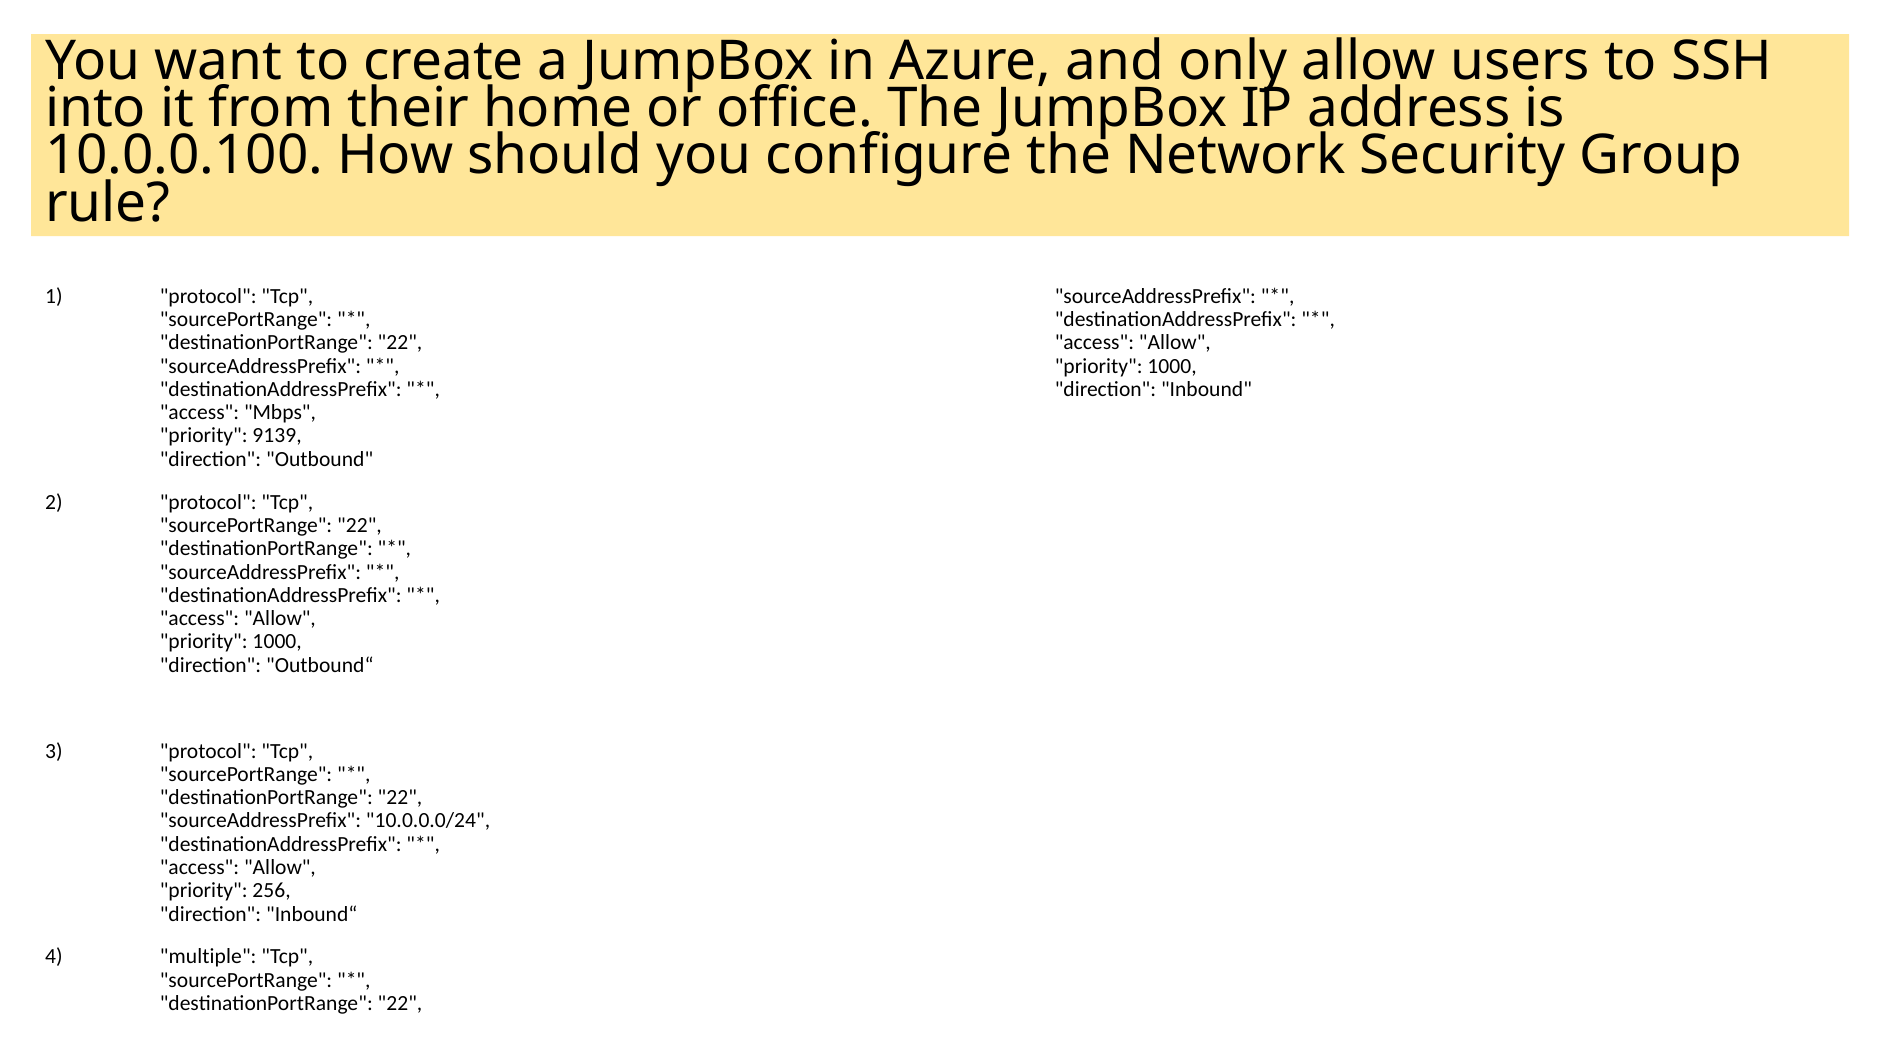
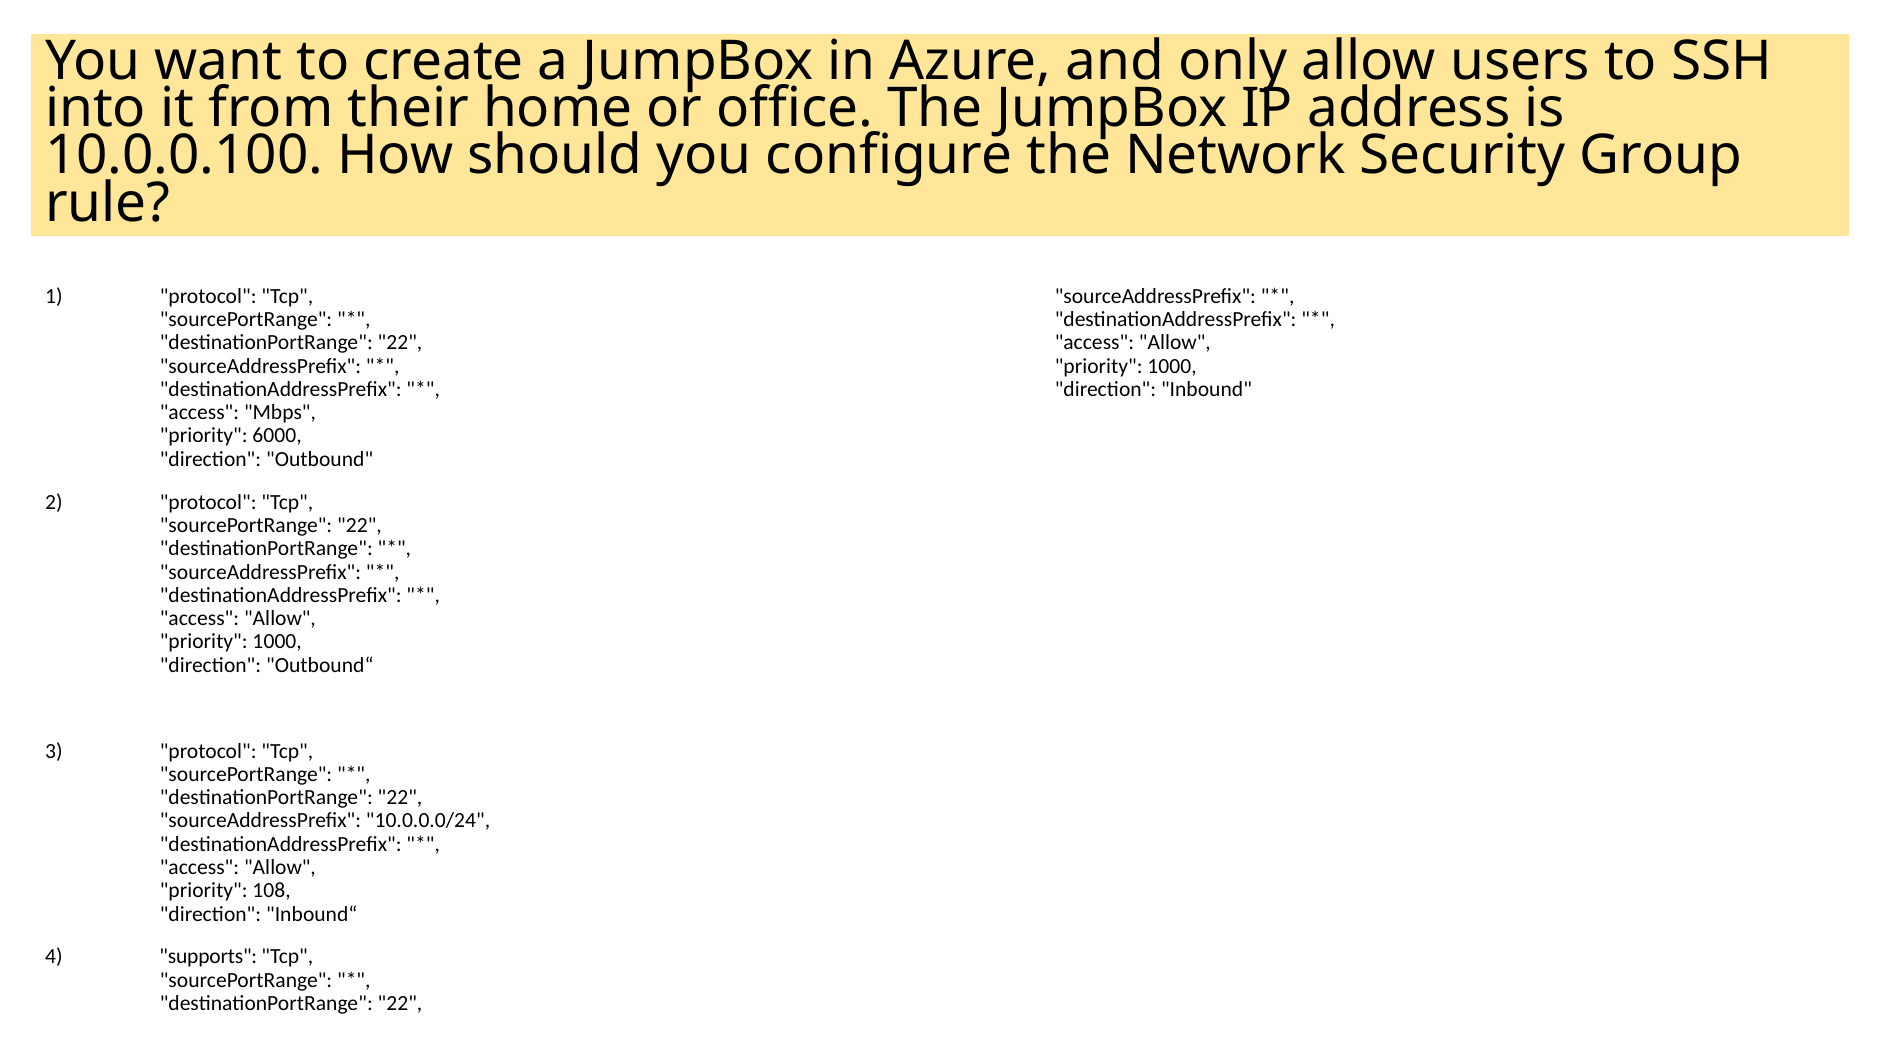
9139: 9139 -> 6000 (277, 436)
256: 256 -> 108 (272, 890)
multiple: multiple -> supports (208, 957)
